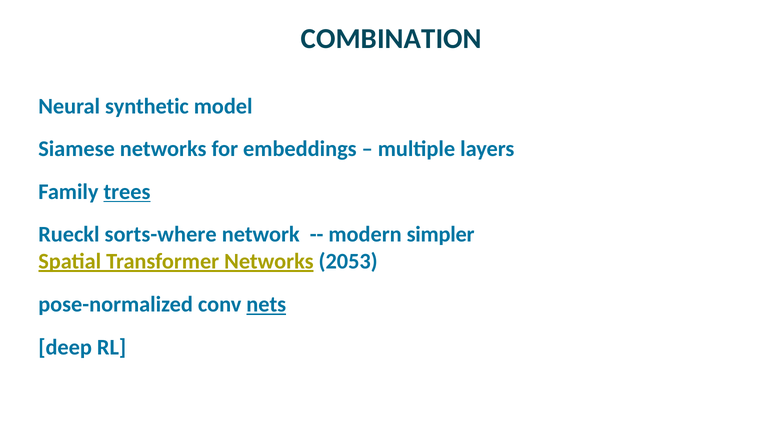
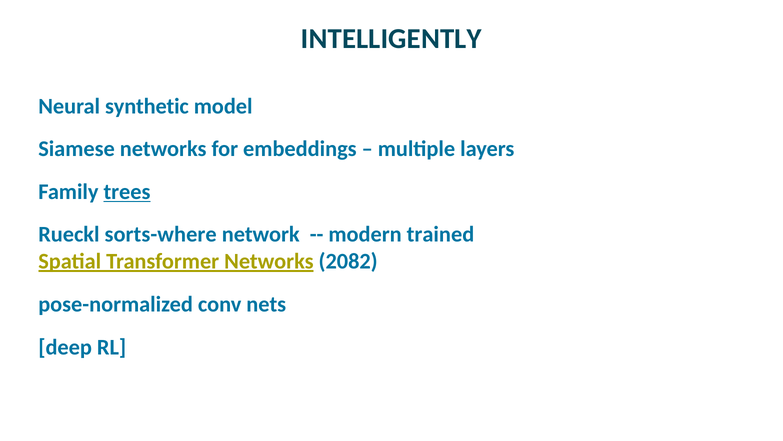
COMBINATION: COMBINATION -> INTELLIGENTLY (391, 39)
simpler: simpler -> trained (440, 234)
2053: 2053 -> 2082 (348, 261)
nets underline: present -> none (266, 304)
